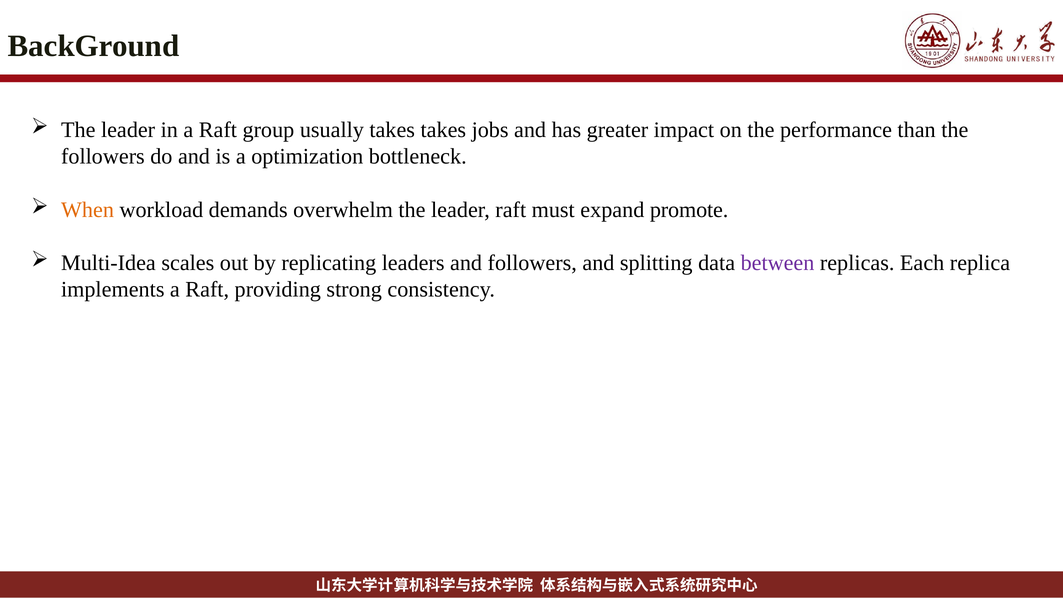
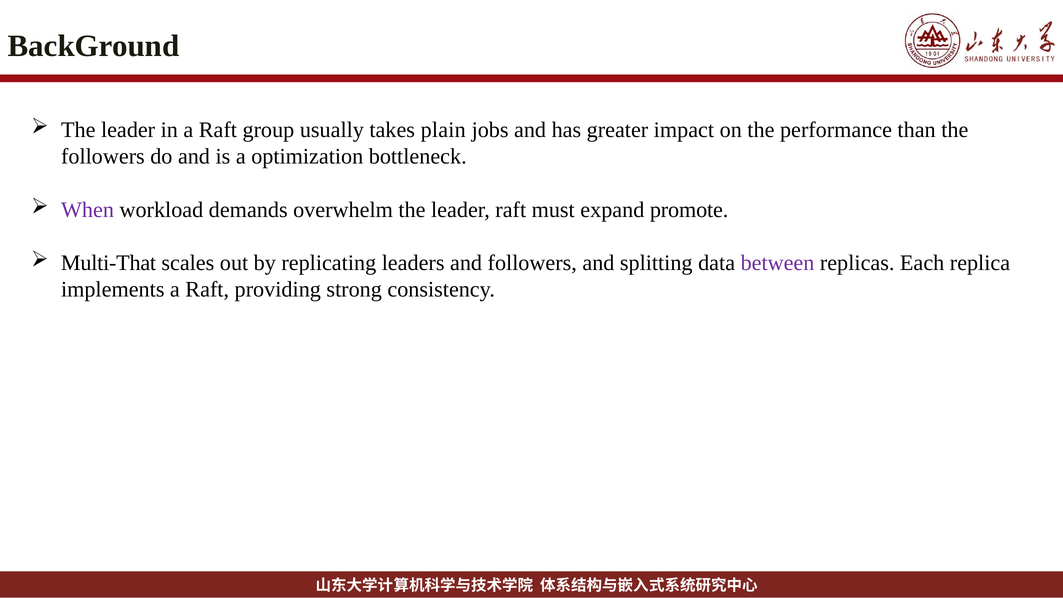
takes takes: takes -> plain (443, 130)
When colour: orange -> purple (88, 210)
Multi-Idea: Multi-Idea -> Multi-That (109, 263)
